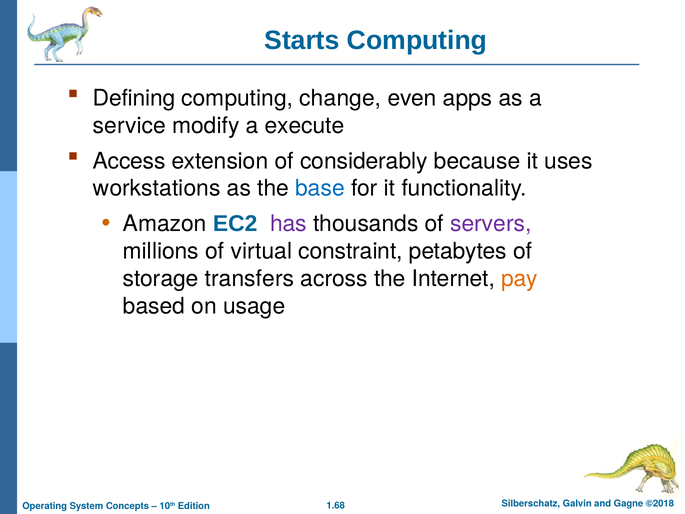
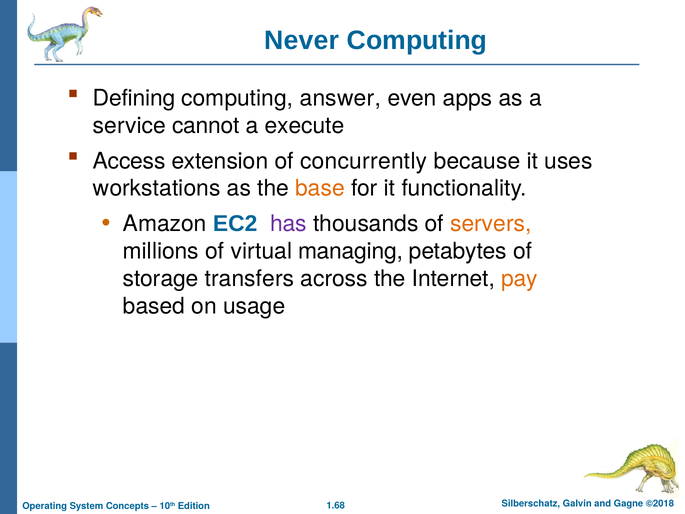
Starts: Starts -> Never (302, 40)
change: change -> answer (340, 98)
modify: modify -> cannot (206, 126)
considerably: considerably -> concurrently (364, 161)
base colour: blue -> orange (320, 188)
servers colour: purple -> orange (491, 224)
constraint: constraint -> managing (351, 251)
